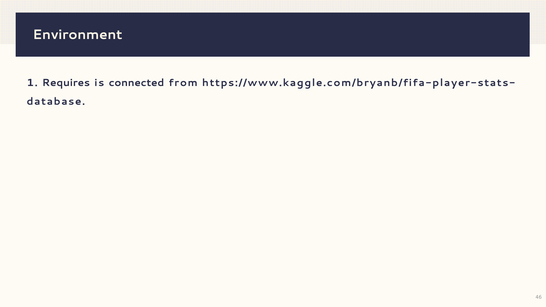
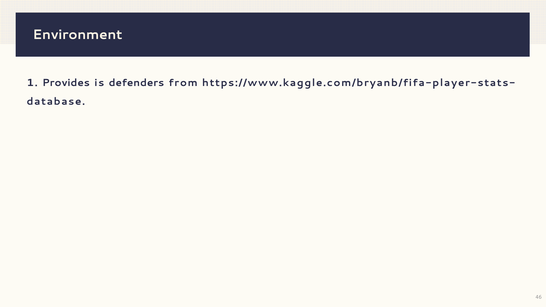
Requires: Requires -> Provides (66, 83)
connected: connected -> defenders (136, 83)
